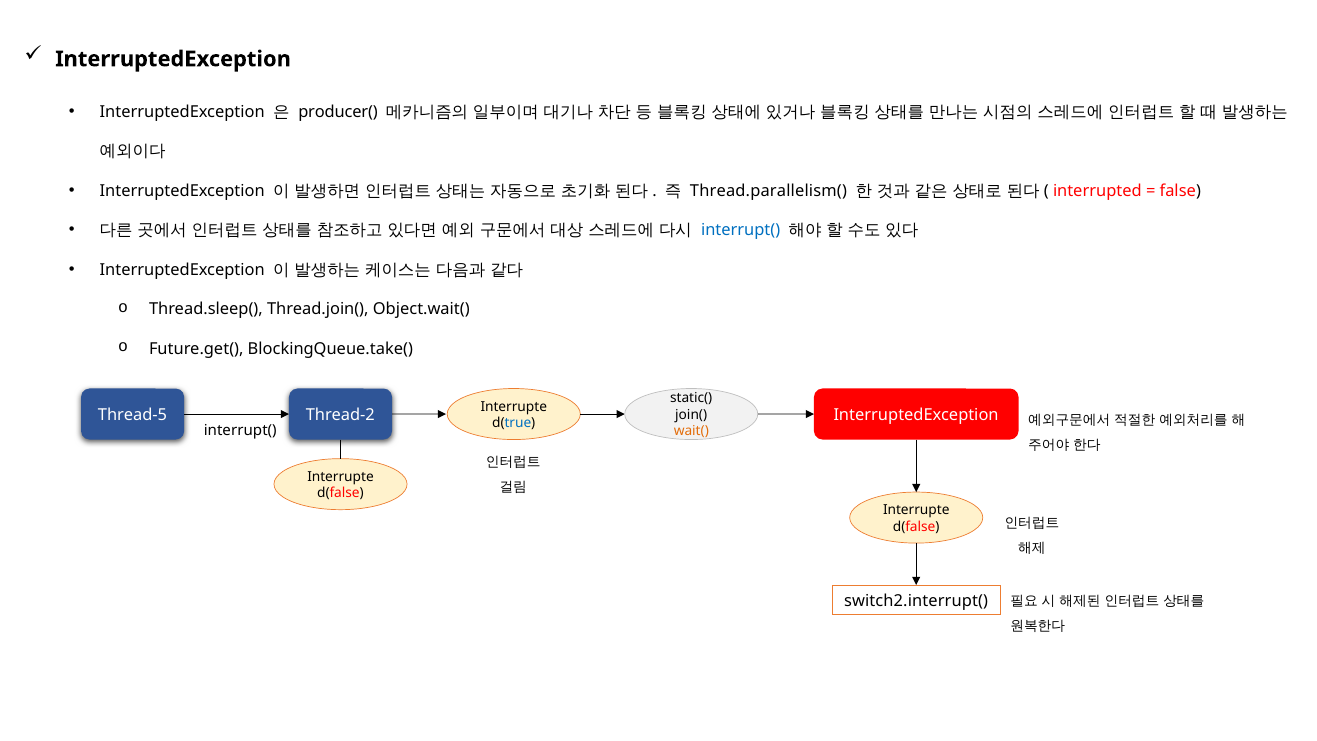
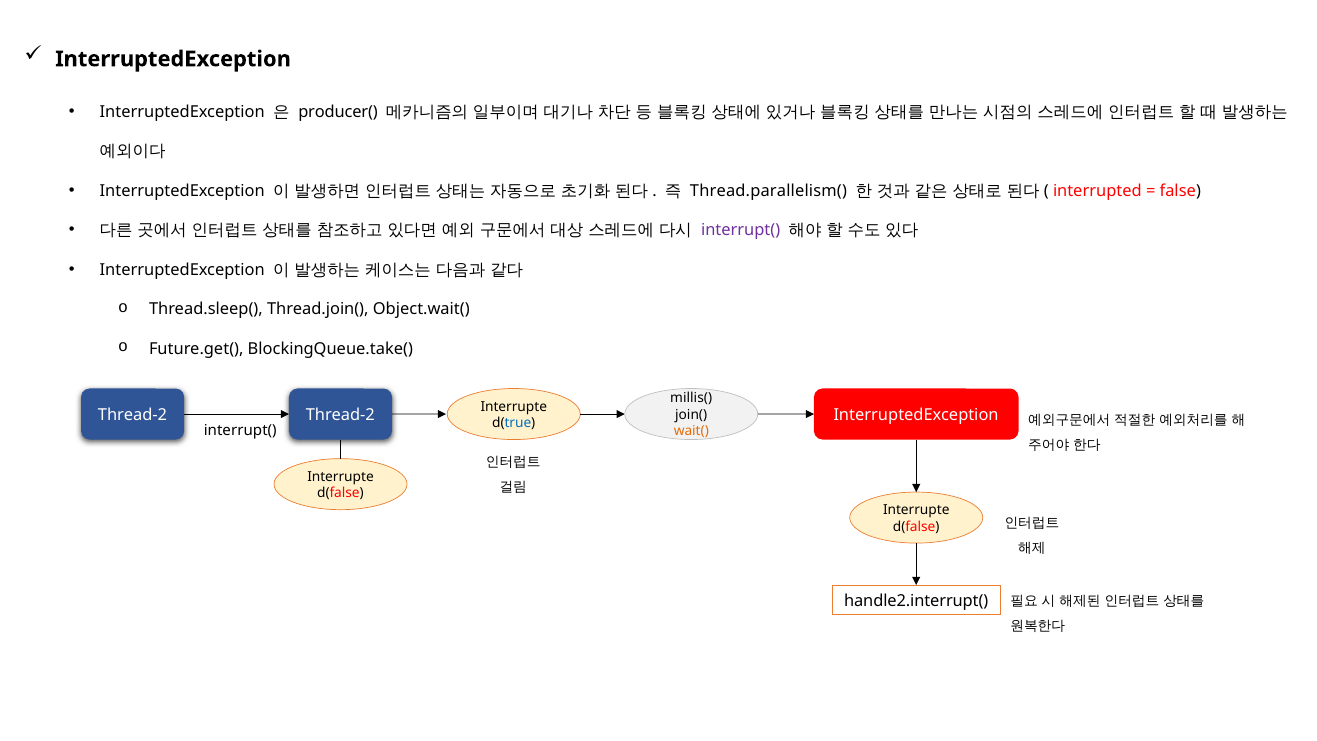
interrupt( colour: blue -> purple (741, 230)
static(: static( -> millis( (691, 398)
Thread-5: Thread-5 -> Thread-2 (132, 415)
switch2.interrupt(: switch2.interrupt( -> handle2.interrupt( (916, 601)
